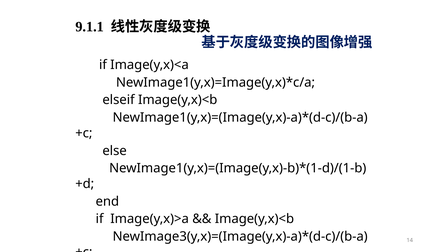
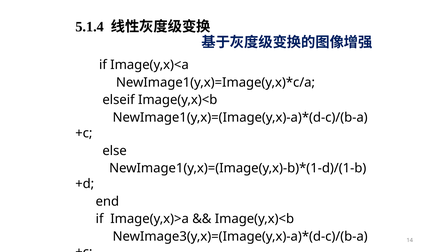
9.1.1: 9.1.1 -> 5.1.4 (90, 27)
